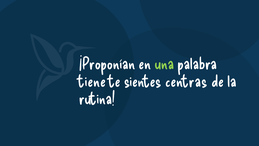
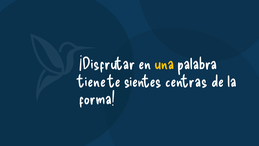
¡Proponían: ¡Proponían -> ¡Disfrutar (107, 64)
una colour: light green -> yellow (164, 64)
rutina: rutina -> forma (97, 99)
